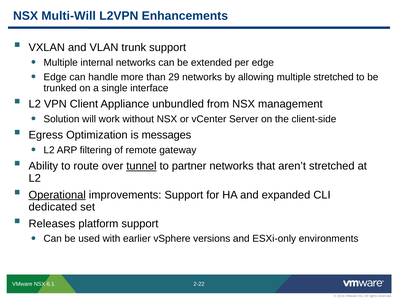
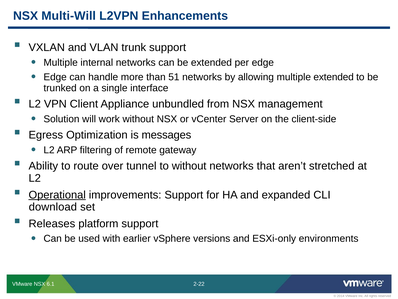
29: 29 -> 51 (174, 77)
multiple stretched: stretched -> extended (334, 77)
tunnel underline: present -> none (141, 166)
to partner: partner -> without (189, 166)
dedicated: dedicated -> download (53, 207)
